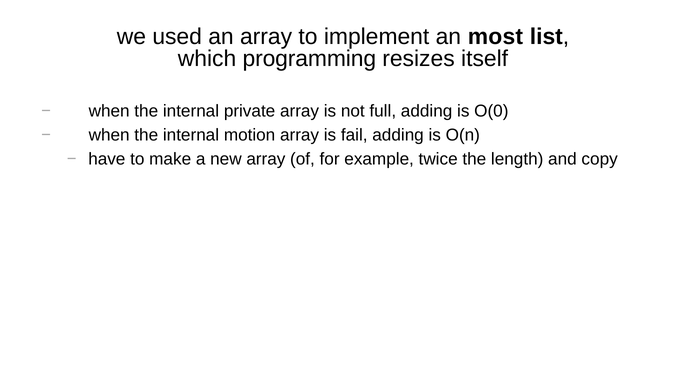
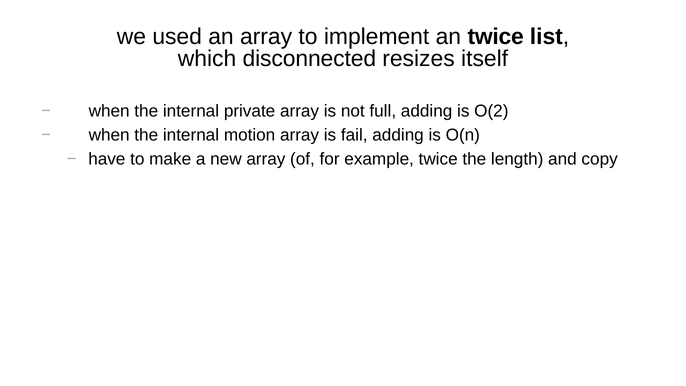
an most: most -> twice (496, 37)
programming: programming -> disconnected (309, 59)
O(0: O(0 -> O(2 (491, 111)
